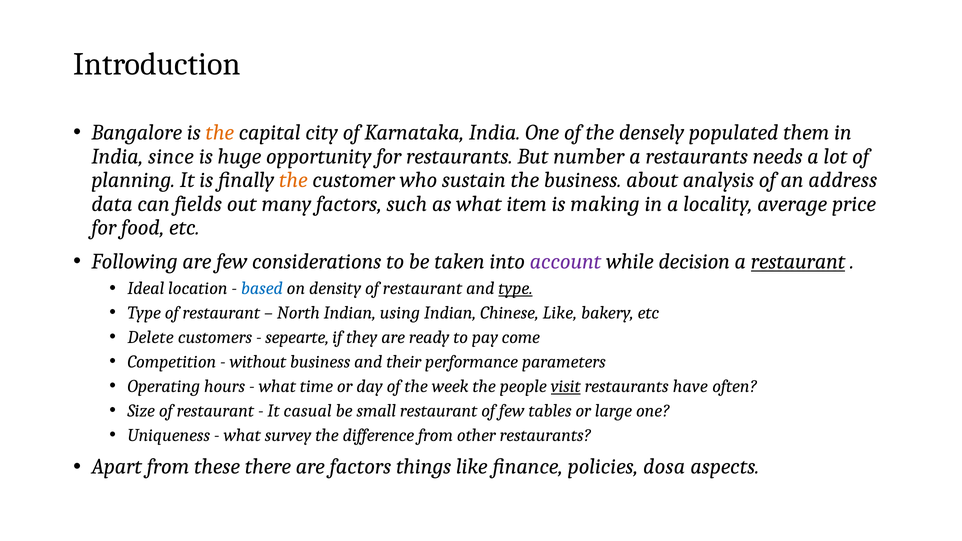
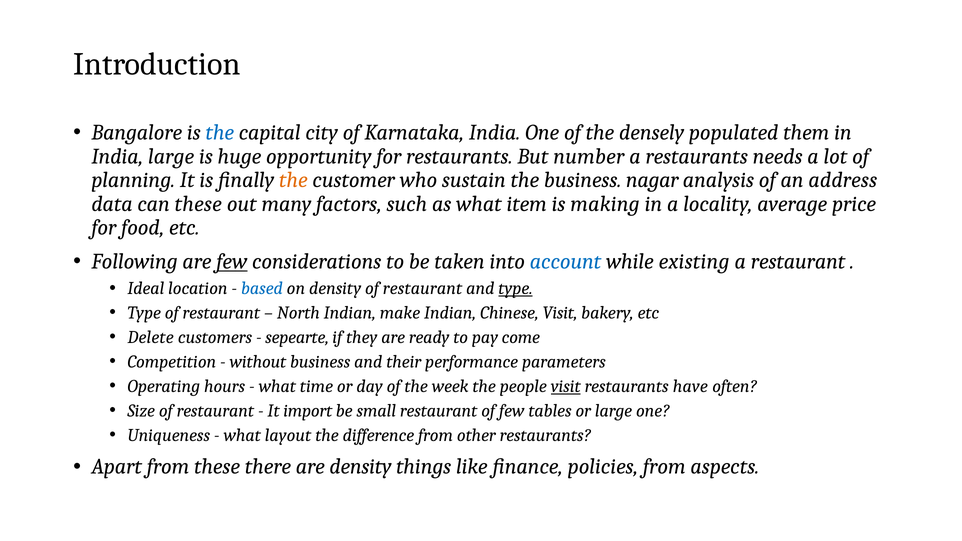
the colour: orange -> blue (220, 133)
India since: since -> large (171, 156)
about: about -> nagar (652, 180)
can fields: fields -> these (198, 204)
few underline: none -> present (232, 262)
account colour: purple -> blue (566, 262)
decision: decision -> existing (694, 262)
restaurant underline: present -> none (798, 262)
using: using -> make (400, 313)
Chinese Like: Like -> Visit (560, 313)
casual: casual -> import (308, 411)
survey: survey -> layout (288, 435)
are factors: factors -> density (361, 467)
policies dosa: dosa -> from (664, 467)
